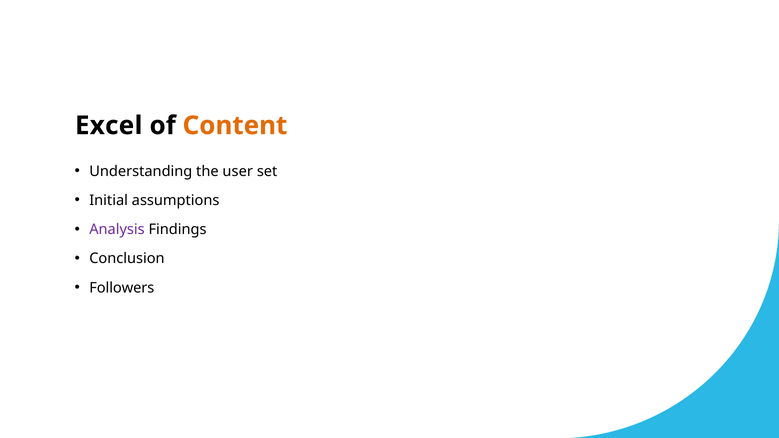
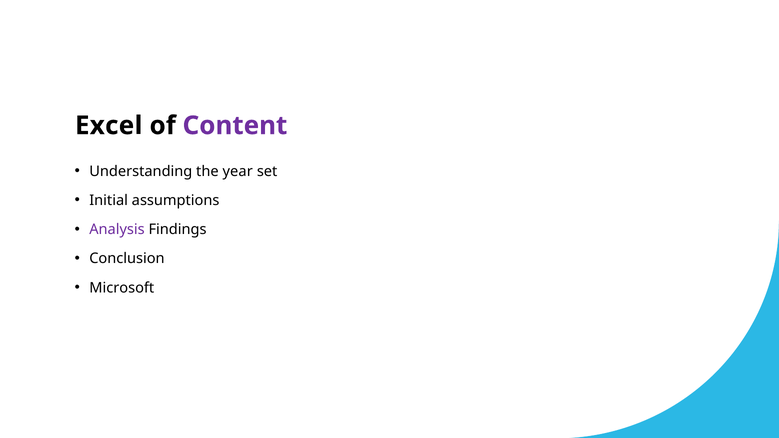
Content colour: orange -> purple (235, 126)
user: user -> year (238, 171)
Followers: Followers -> Microsoft (122, 288)
